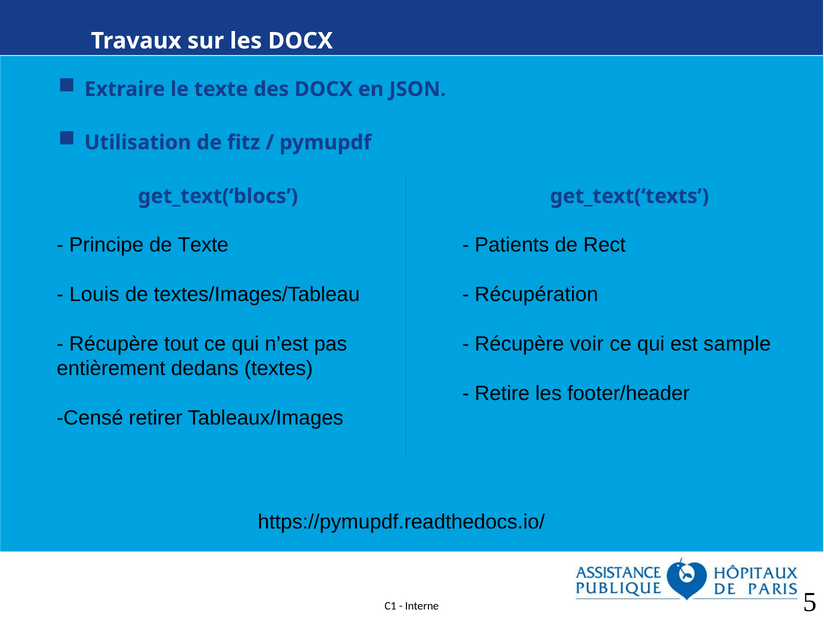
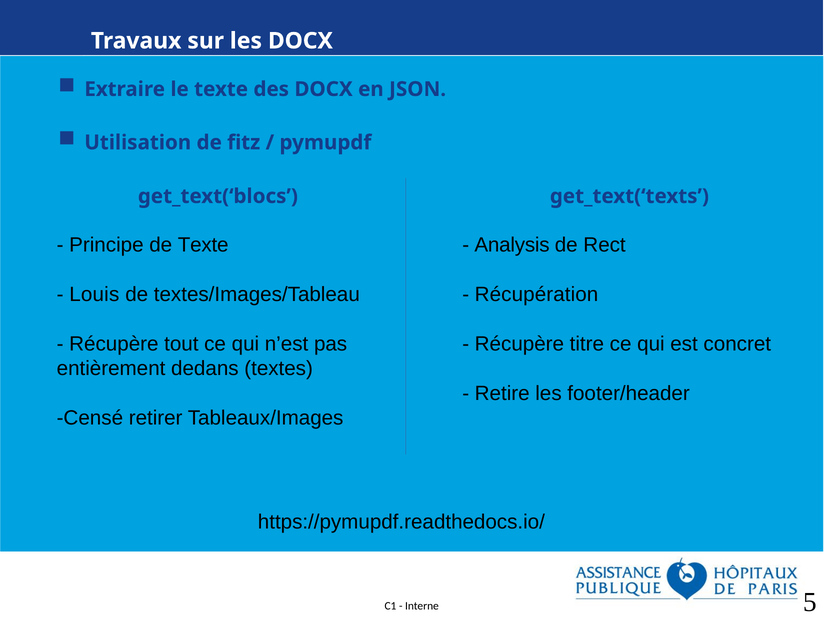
Patients: Patients -> Analysis (512, 245)
voir: voir -> titre (587, 344)
sample: sample -> concret (737, 344)
